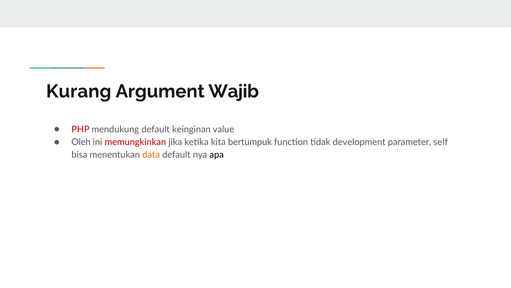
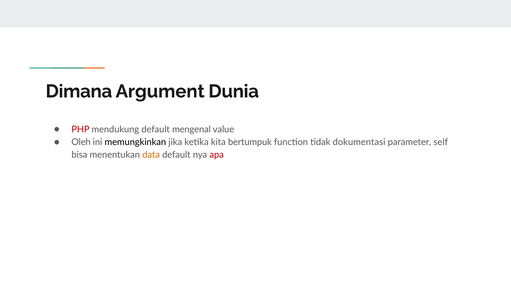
Kurang: Kurang -> Dimana (79, 91)
Wajib: Wajib -> Dunia (234, 91)
keinginan: keinginan -> mengenal (191, 129)
memungkinkan colour: red -> black (135, 142)
development: development -> dokumentasi (359, 142)
apa colour: black -> red (217, 155)
